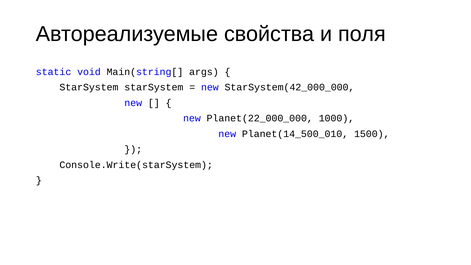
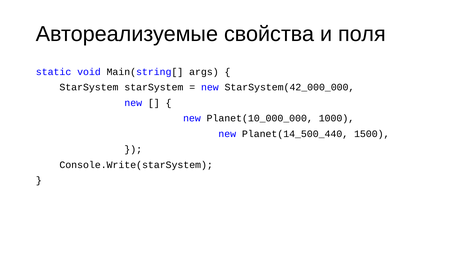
Planet(22_000_000: Planet(22_000_000 -> Planet(10_000_000 (260, 118)
Planet(14_500_010: Planet(14_500_010 -> Planet(14_500_440 (295, 134)
